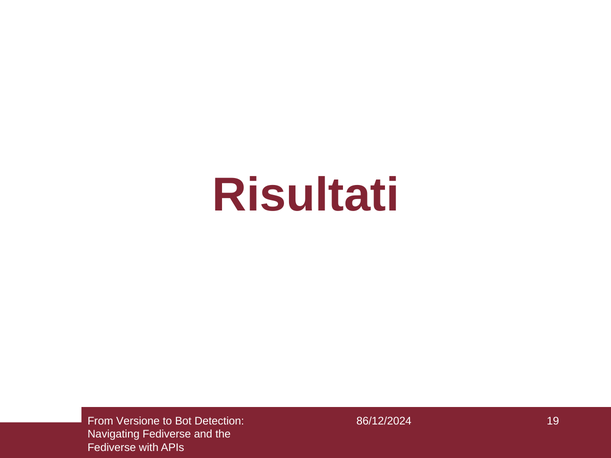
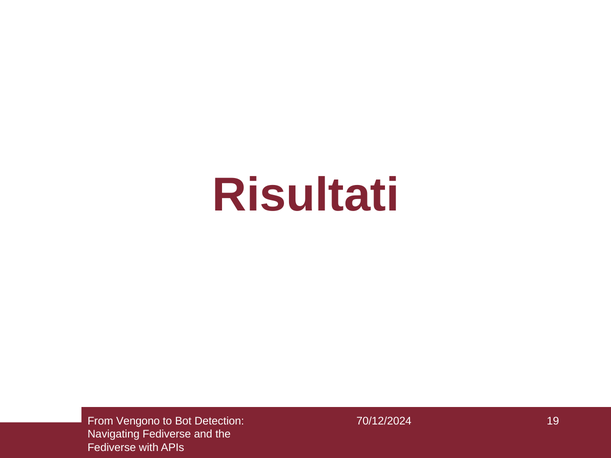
Versione: Versione -> Vengono (138, 421)
86/12/2024: 86/12/2024 -> 70/12/2024 (384, 421)
